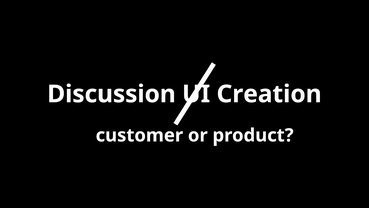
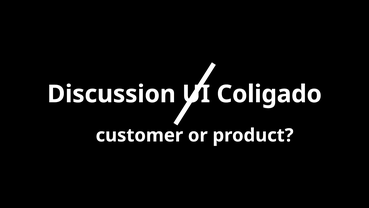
Creation: Creation -> Coligado (269, 94)
